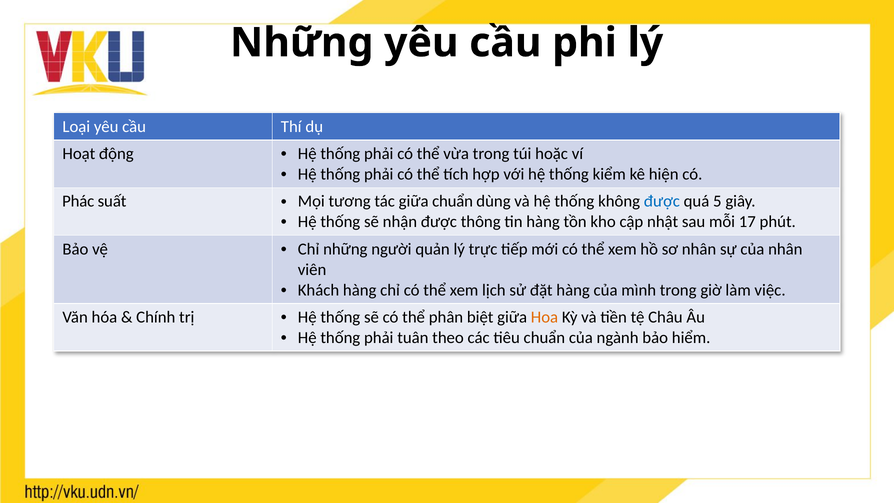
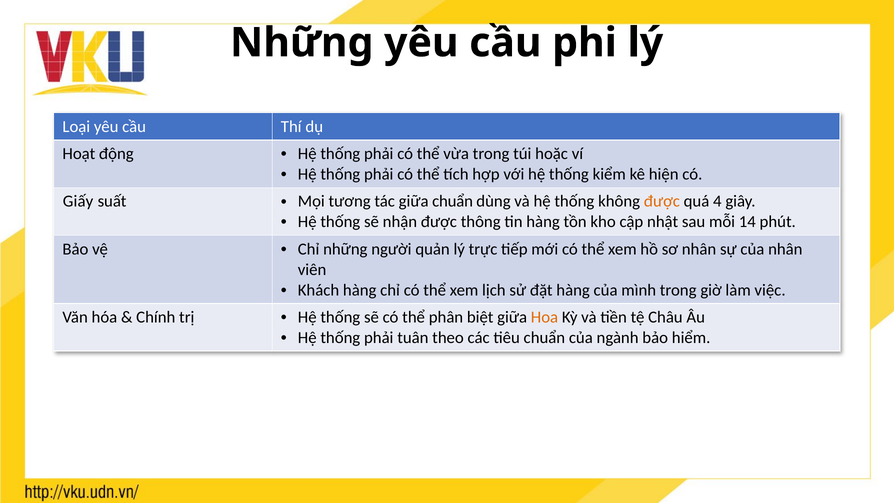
Phác: Phác -> Giấy (78, 201)
được colour: blue -> orange (662, 201)
5: 5 -> 4 (717, 201)
17: 17 -> 14 (747, 222)
